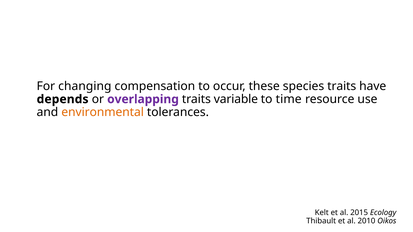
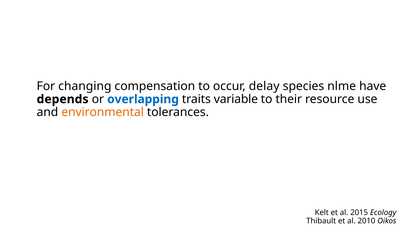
these: these -> delay (264, 86)
species traits: traits -> nlme (342, 86)
overlapping colour: purple -> blue (143, 99)
time: time -> their (289, 99)
